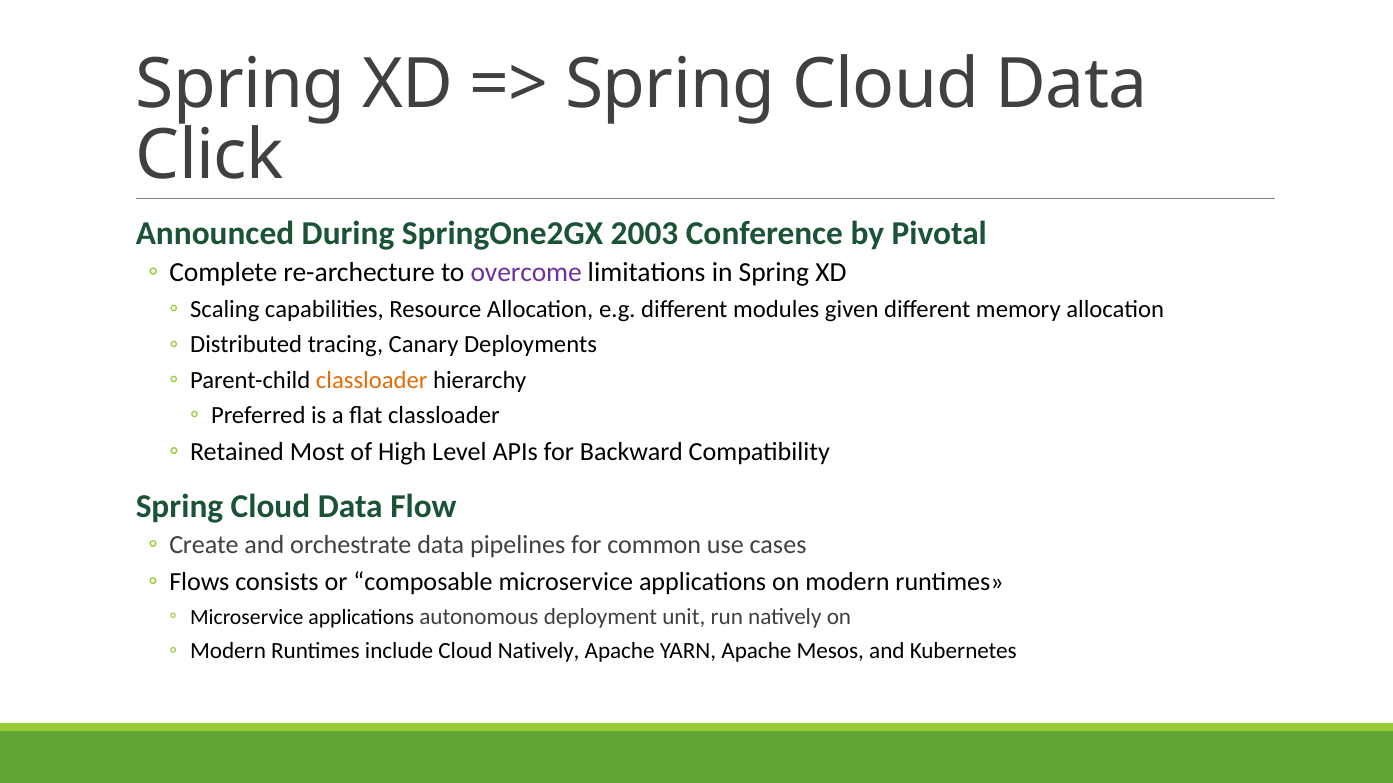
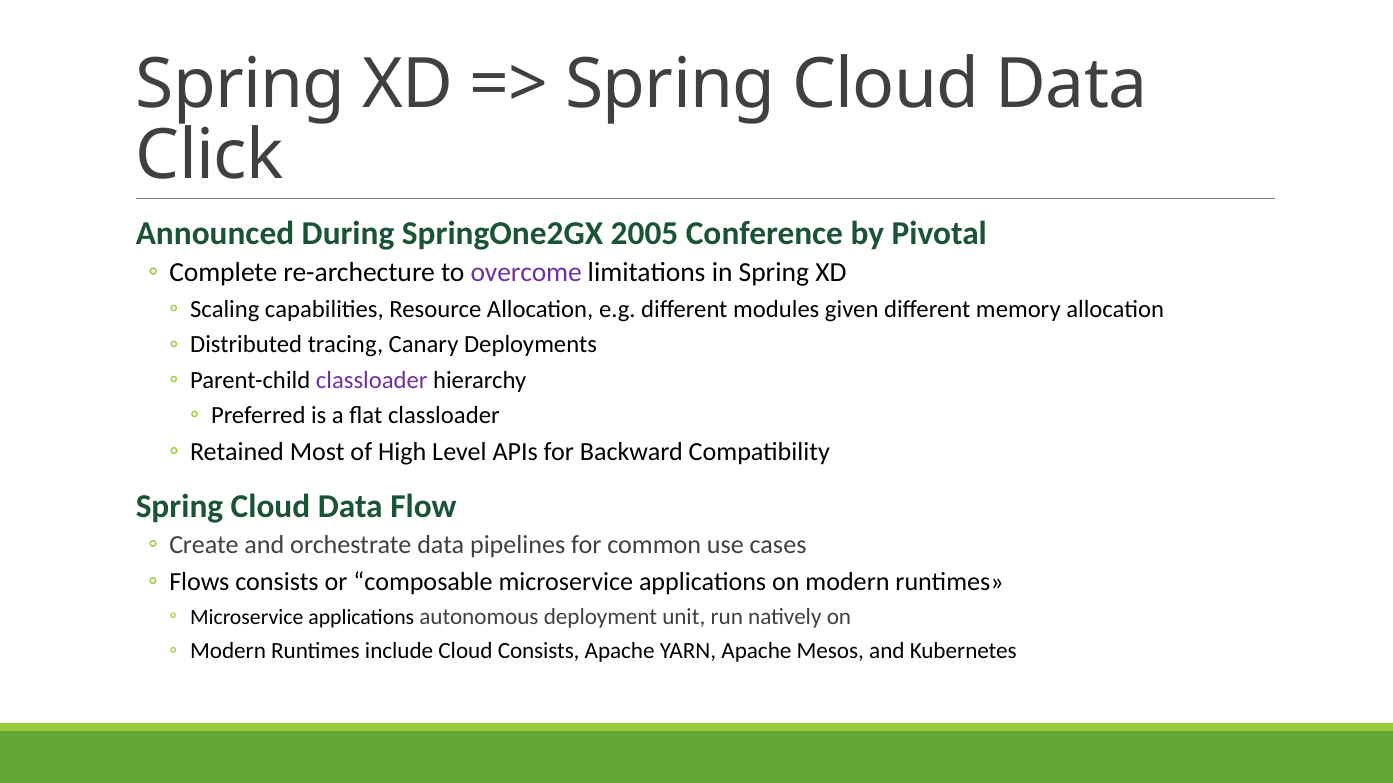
2003: 2003 -> 2005 (645, 234)
classloader colour: orange -> purple (372, 380)
Cloud Natively: Natively -> Consists (539, 651)
